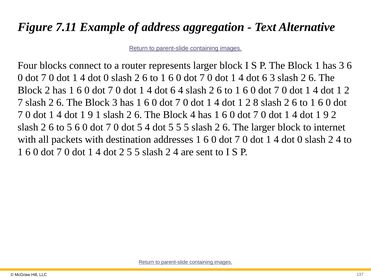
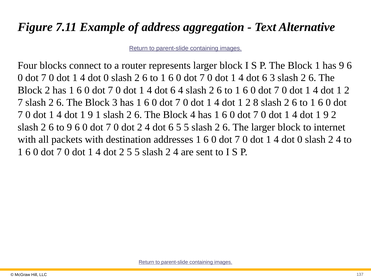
has 3: 3 -> 9 (342, 65)
to 5: 5 -> 9 (69, 127)
0 dot 5: 5 -> 2 (140, 127)
5: 5 -> 6 (171, 127)
